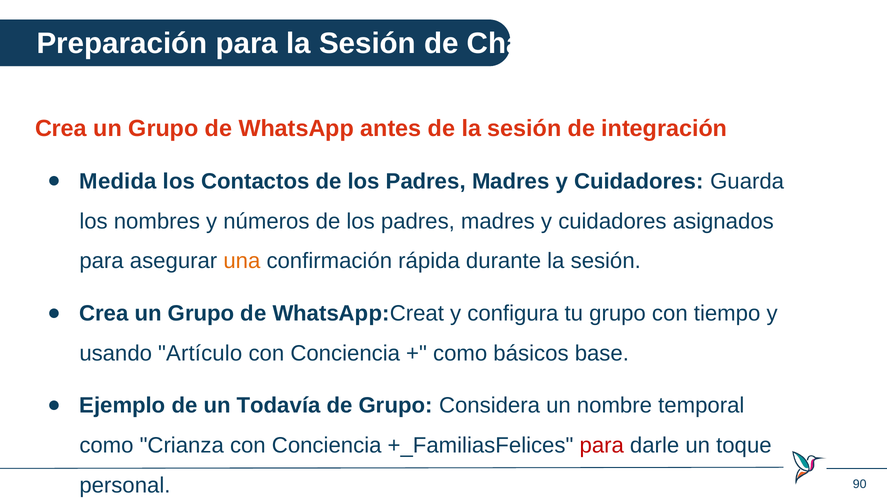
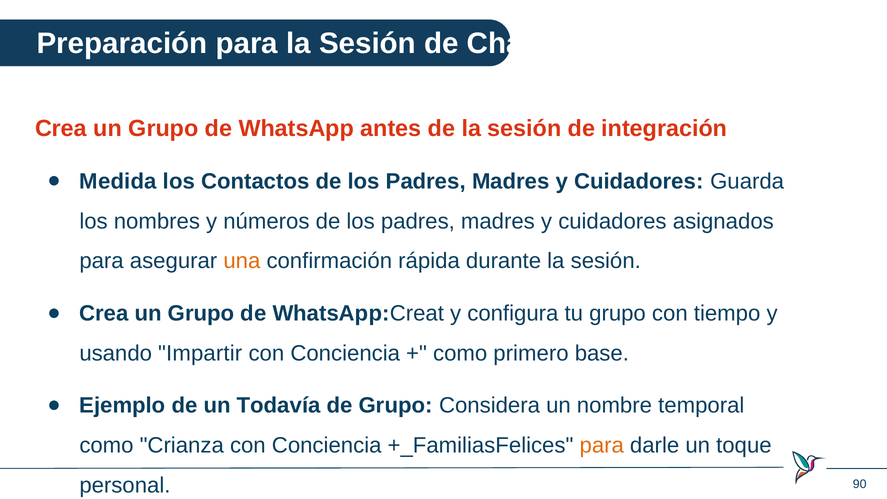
Artículo: Artículo -> Impartir (200, 353)
básicos: básicos -> primero (531, 353)
para colour: red -> orange (602, 445)
